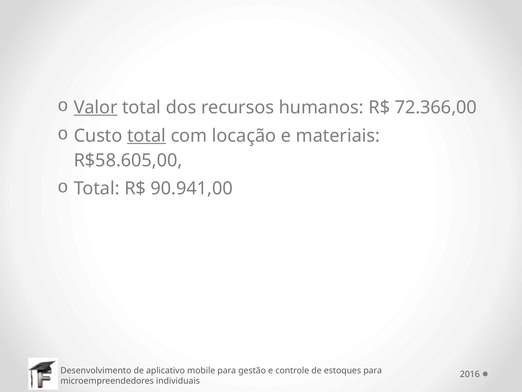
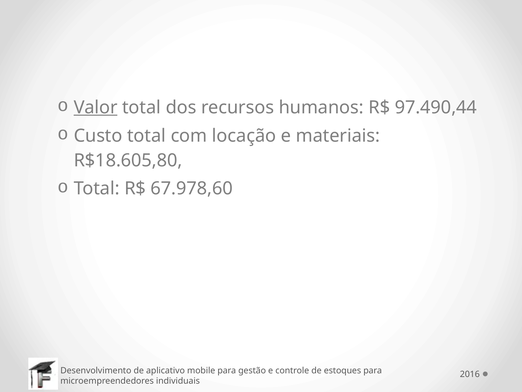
72.366,00: 72.366,00 -> 97.490,44 (436, 107)
total underline: present -> none (147, 136)
R$58.605,00: R$58.605,00 -> R$18.605,80 (128, 160)
90.941,00: 90.941,00 -> 67.978,60 (192, 188)
